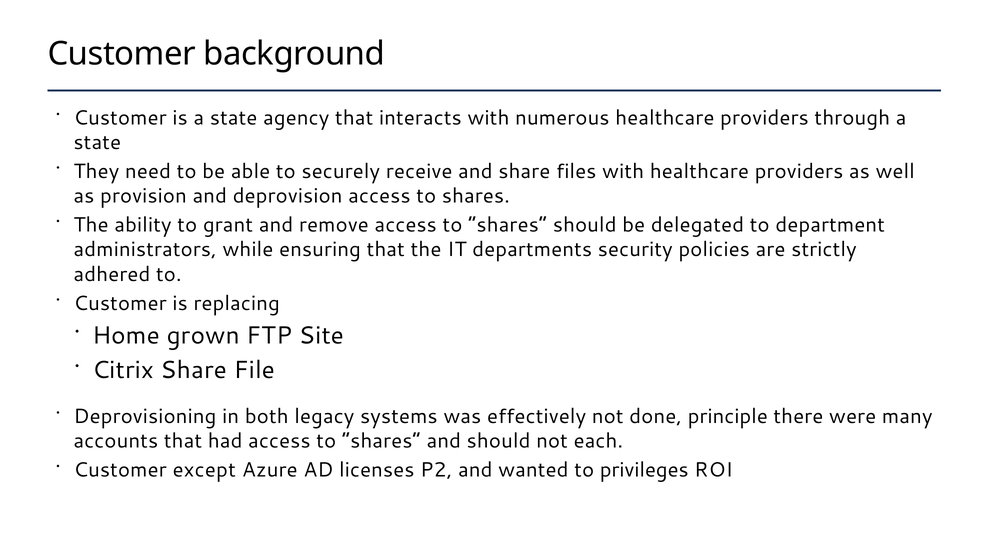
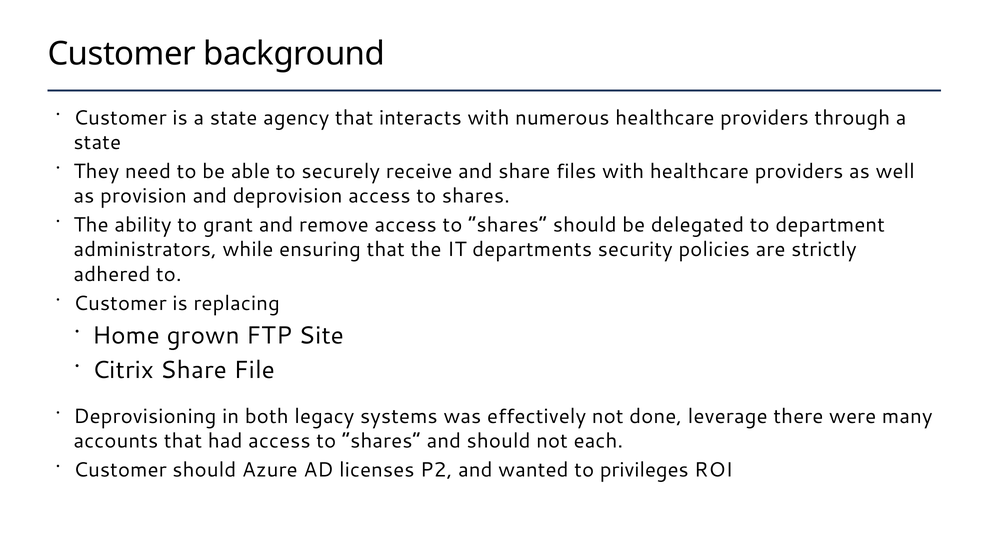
principle: principle -> leverage (728, 416)
Customer except: except -> should (204, 470)
